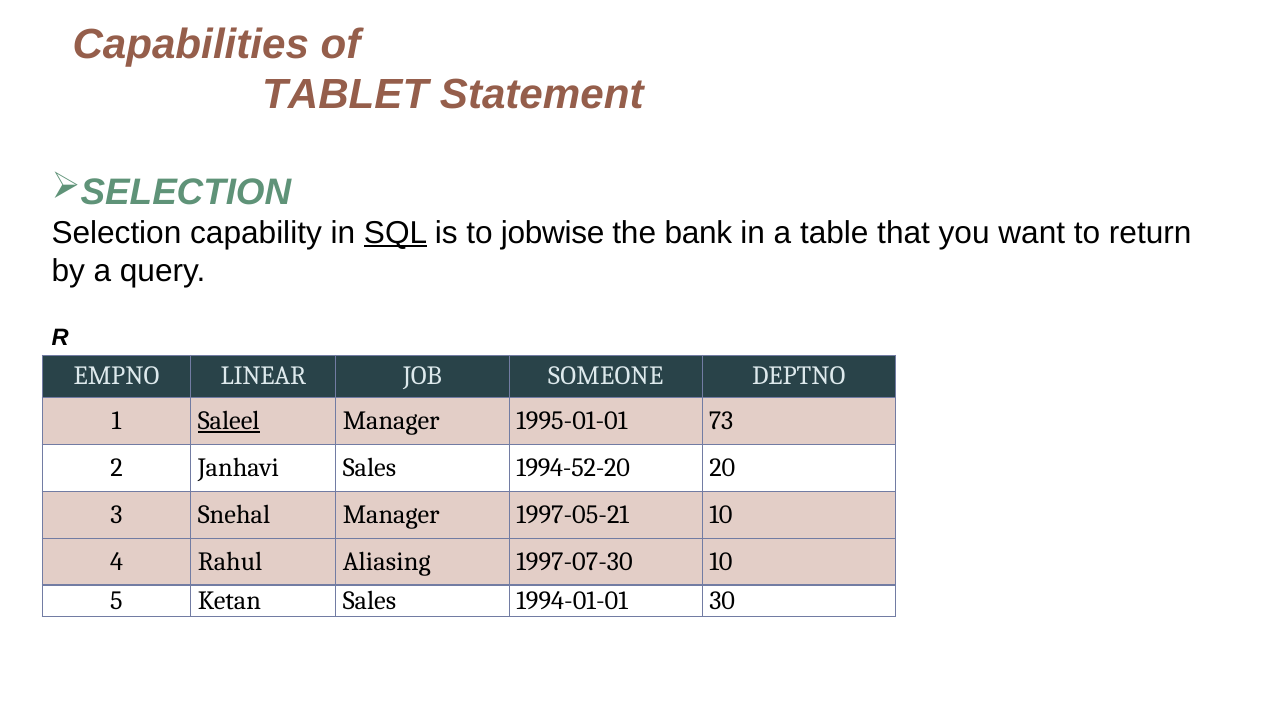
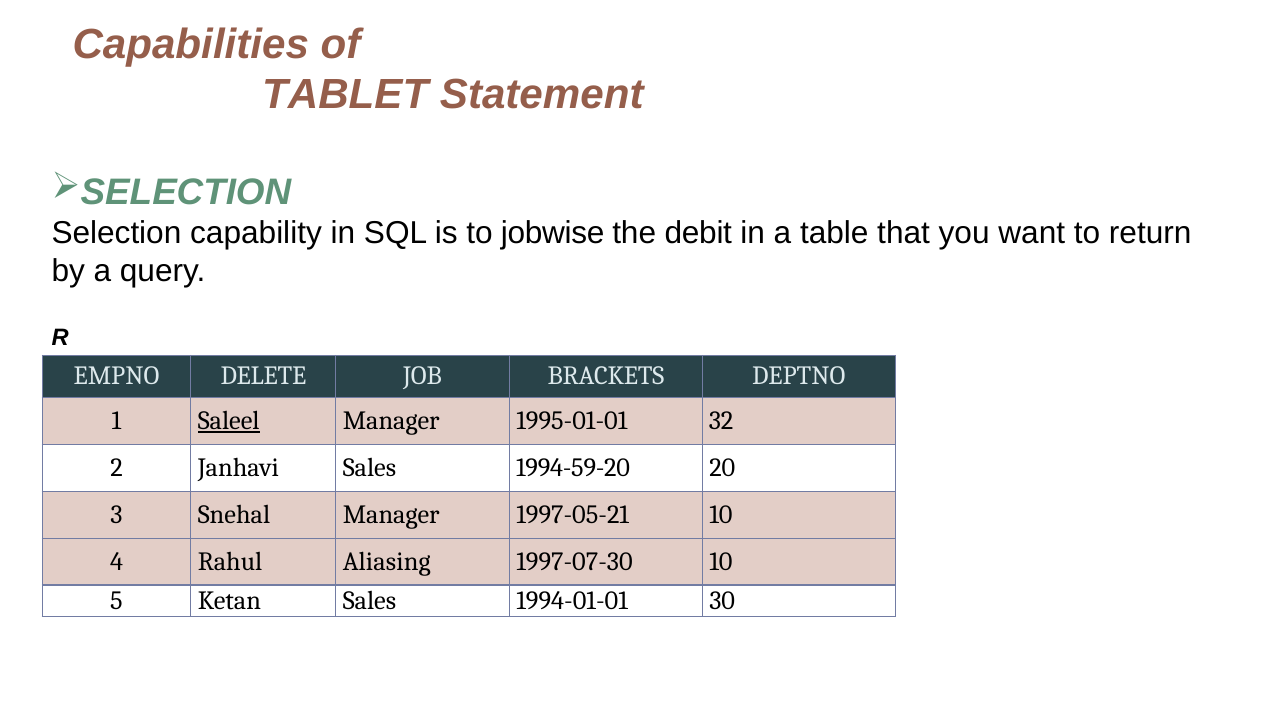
SQL underline: present -> none (396, 233)
bank: bank -> debit (698, 233)
LINEAR: LINEAR -> DELETE (263, 376)
SOMEONE: SOMEONE -> BRACKETS (606, 376)
73: 73 -> 32 (721, 421)
1994-52-20: 1994-52-20 -> 1994-59-20 (573, 467)
